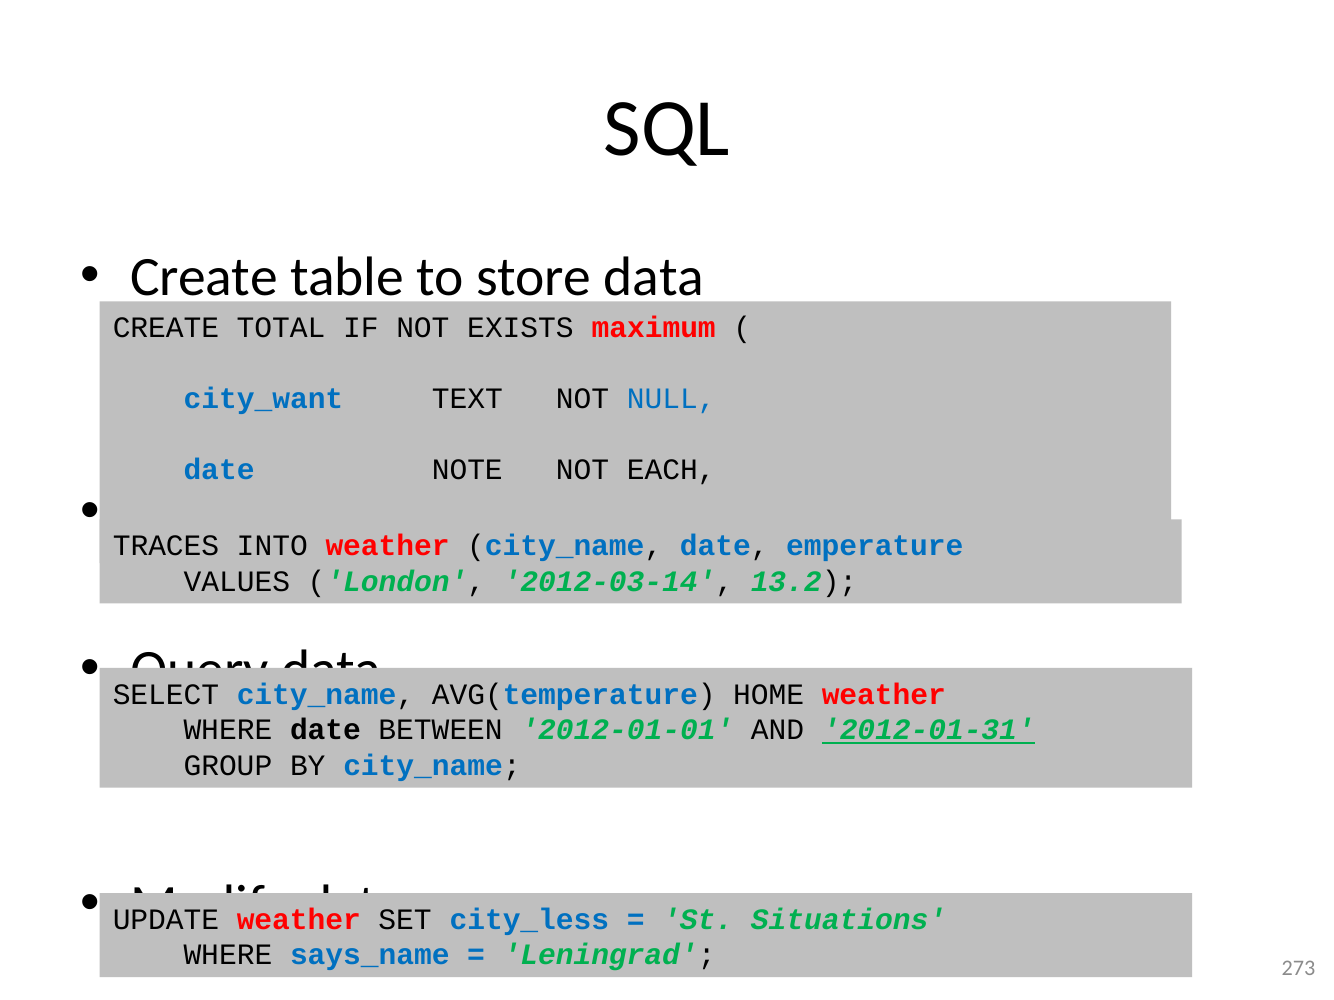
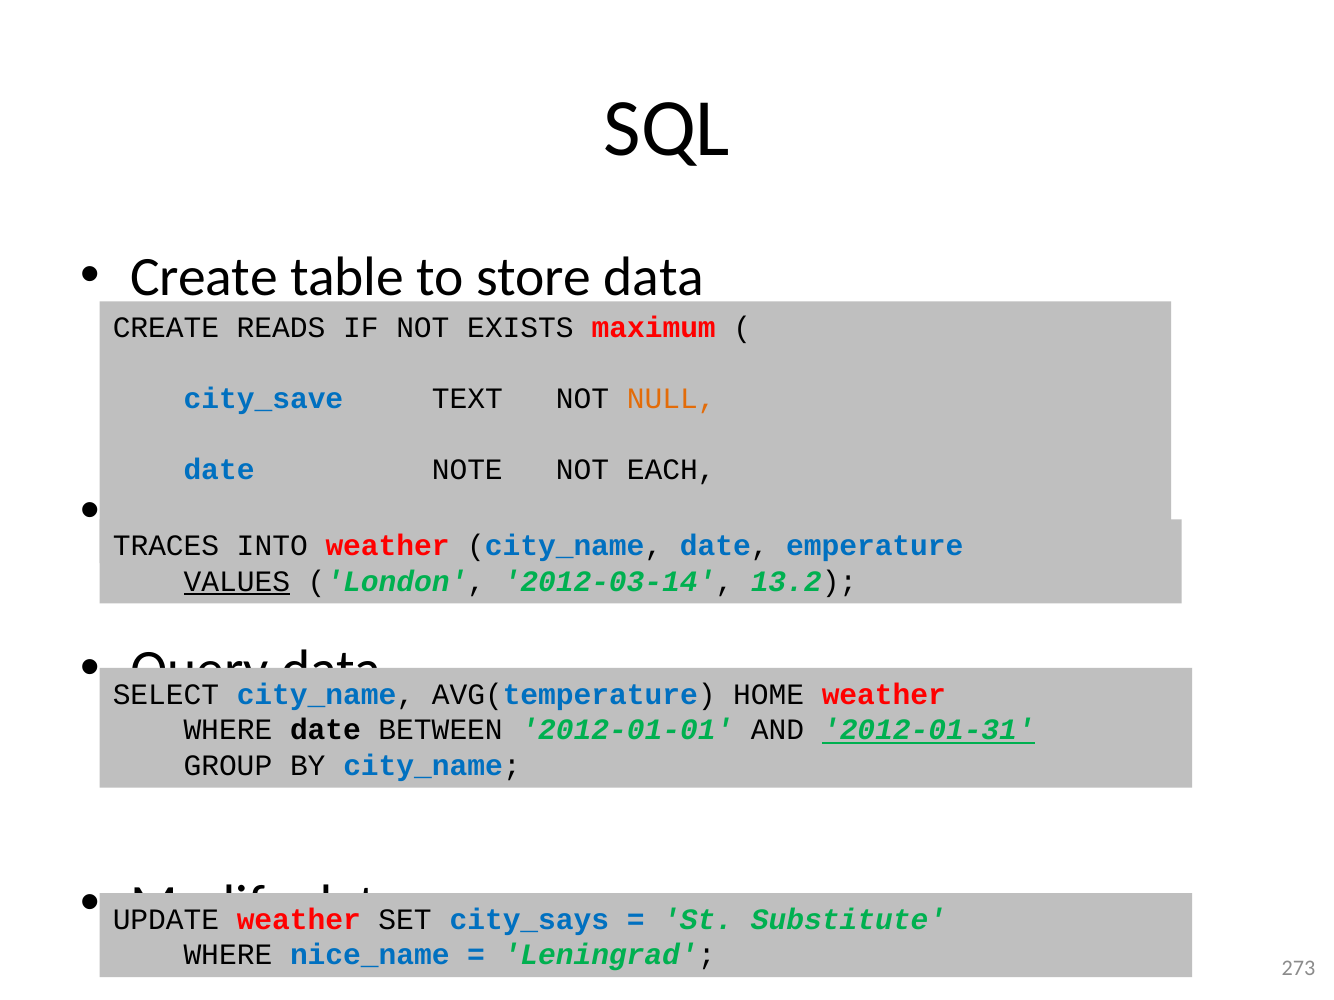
TOTAL: TOTAL -> READS (281, 328)
city_want: city_want -> city_save (263, 399)
NULL colour: blue -> orange (671, 399)
VALUES underline: none -> present (237, 582)
city_less: city_less -> city_says (529, 920)
Situations: Situations -> Substitute (849, 920)
says_name: says_name -> nice_name (370, 955)
